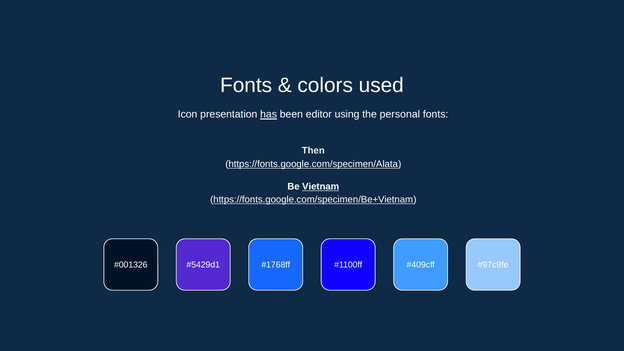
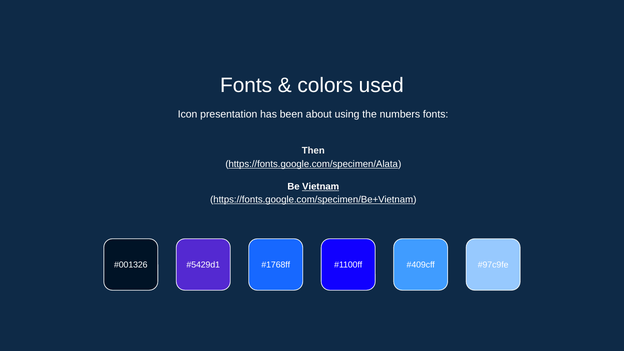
has underline: present -> none (269, 115)
editor: editor -> about (319, 115)
personal: personal -> numbers (400, 115)
